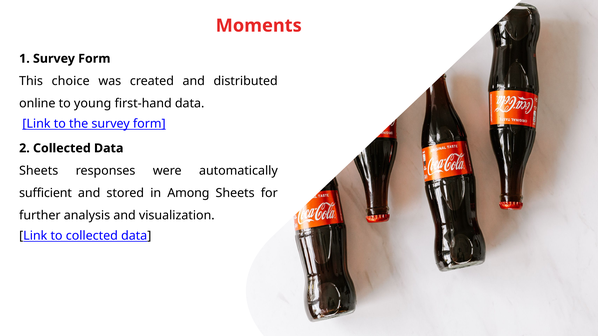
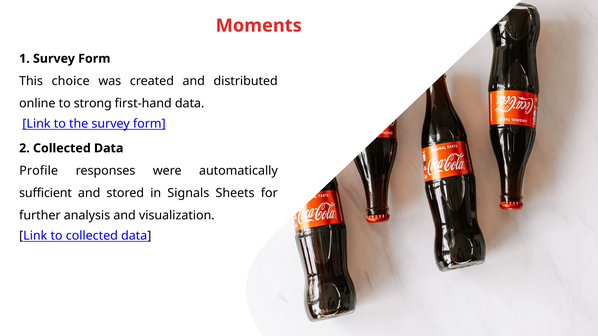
young: young -> strong (93, 104)
Sheets: Sheets -> Profile (39, 171)
Among: Among -> Signals (188, 193)
